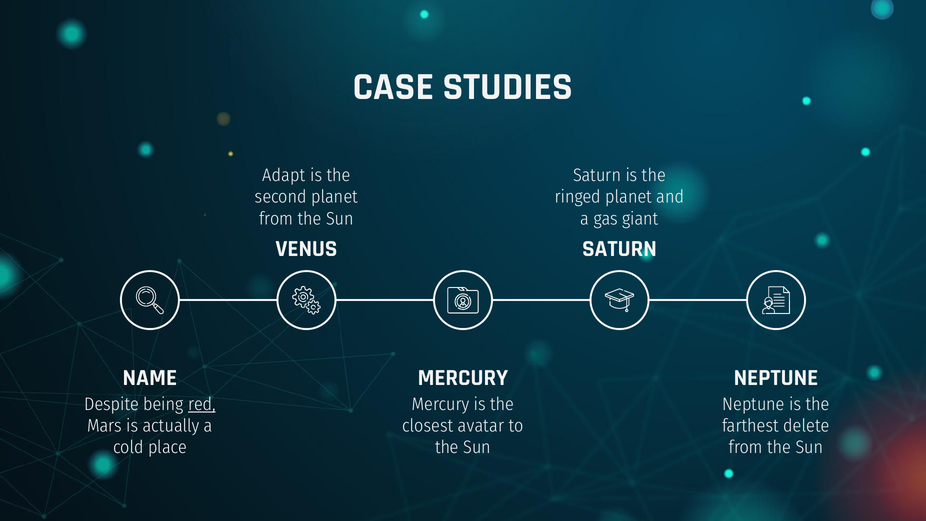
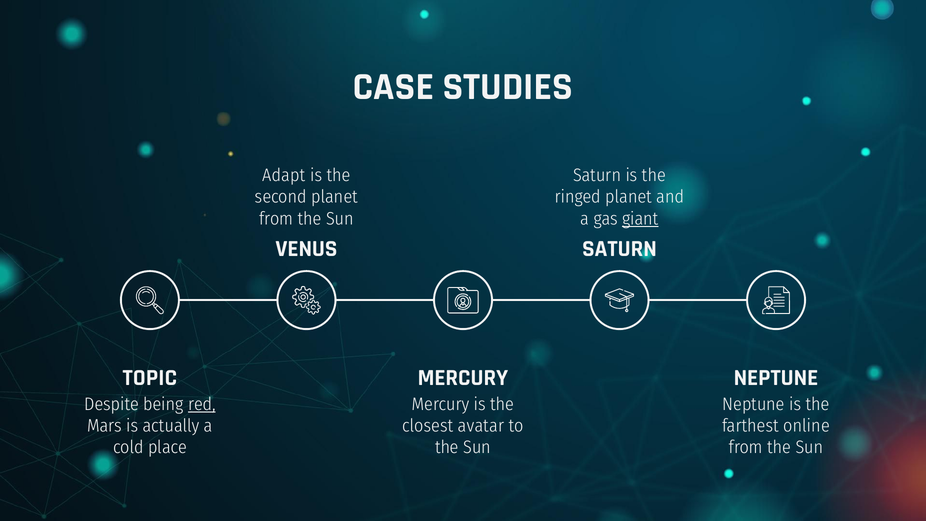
giant underline: none -> present (640, 219)
NAME: NAME -> TOPIC (150, 378)
delete: delete -> online (806, 426)
